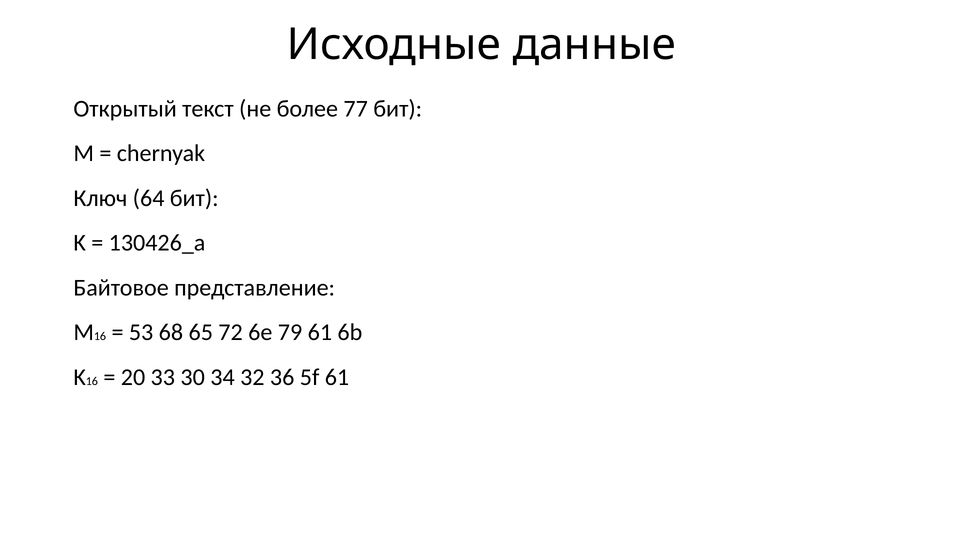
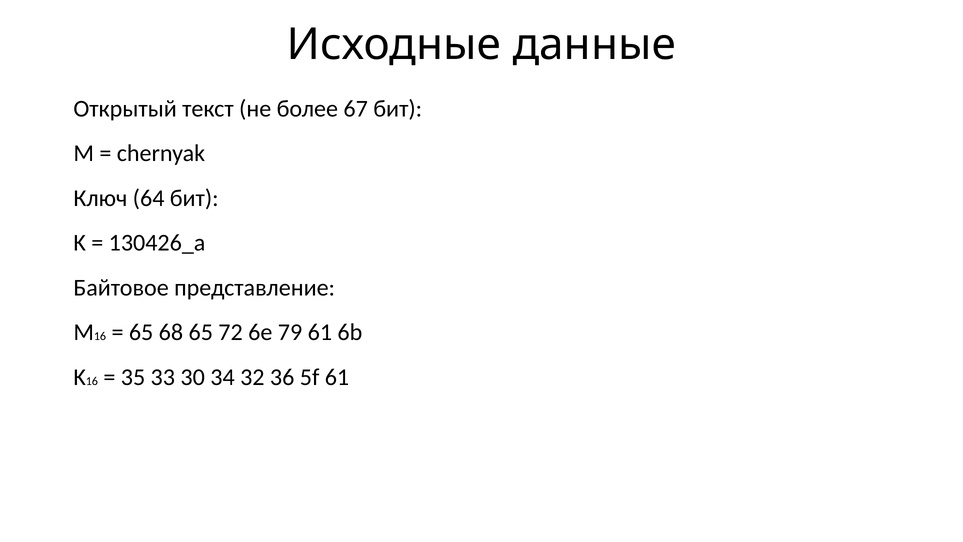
77: 77 -> 67 (356, 109)
53: 53 -> 65 (141, 332)
20: 20 -> 35 (133, 377)
